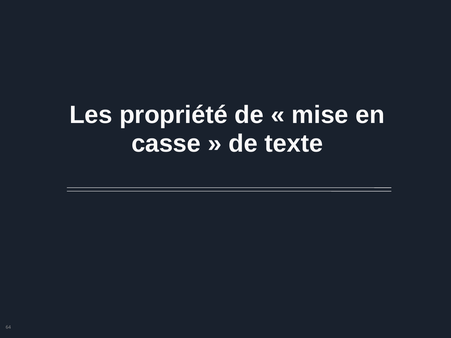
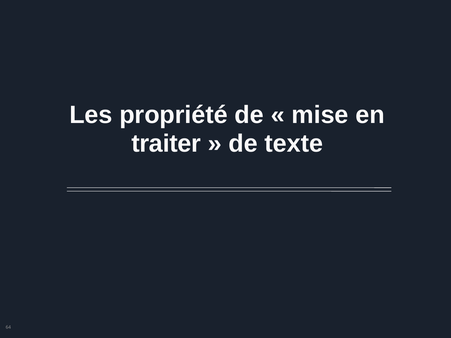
casse: casse -> traiter (166, 144)
